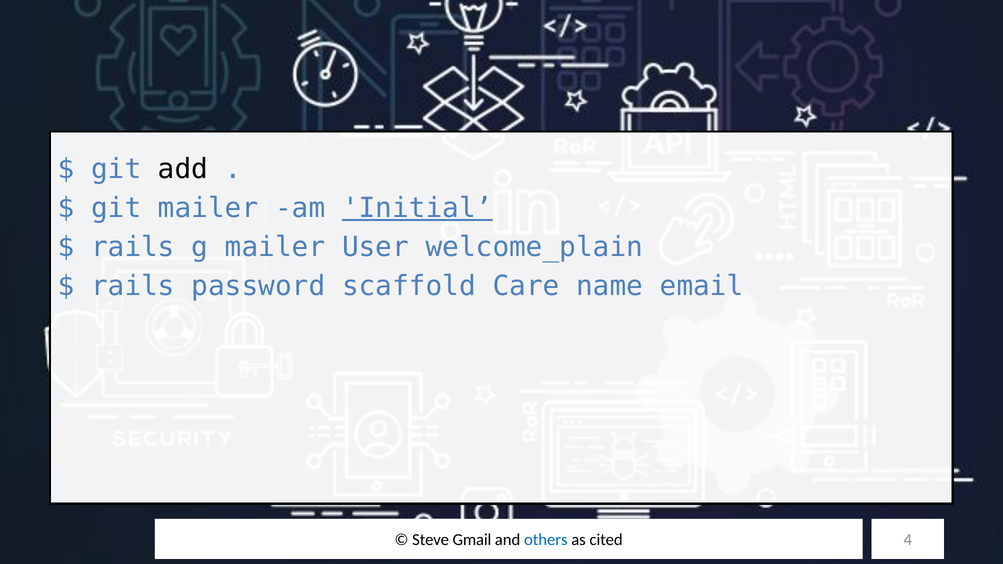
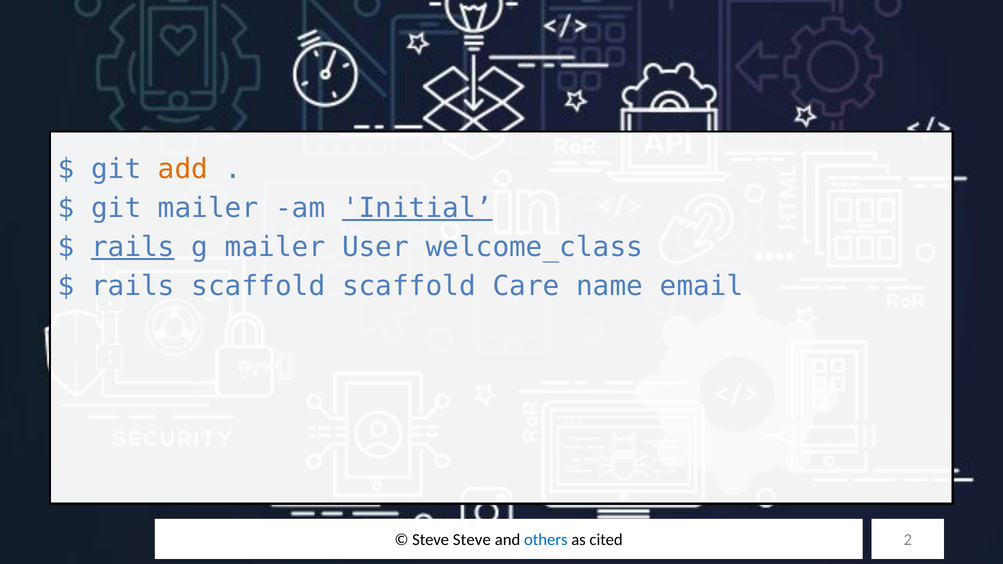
add colour: black -> orange (183, 169)
rails underline: none -> present (133, 247)
welcome_plain: welcome_plain -> welcome_class (534, 247)
rails password: password -> scaffold (258, 286)
Gmail: Gmail -> Steve (472, 540)
4: 4 -> 2 (908, 540)
